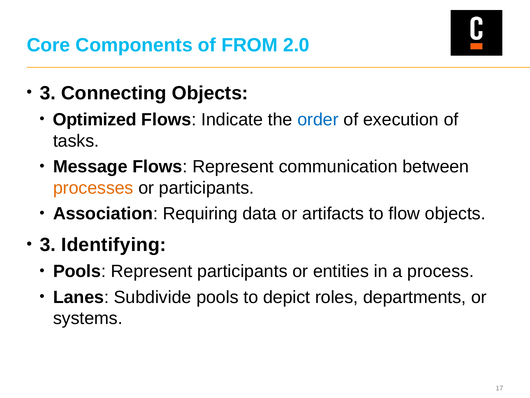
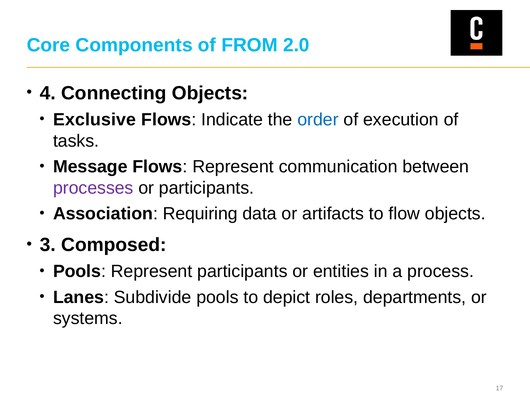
3: 3 -> 4 (48, 93)
Optimized: Optimized -> Exclusive (95, 119)
processes colour: orange -> purple (93, 188)
Identifying: Identifying -> Composed (114, 245)
